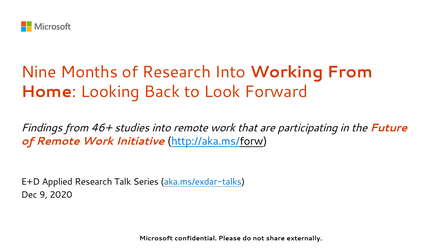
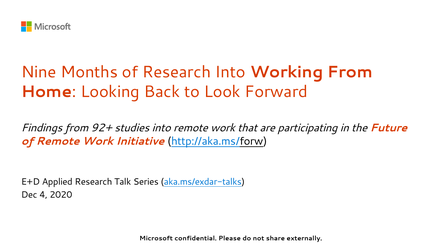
46+: 46+ -> 92+ (102, 128)
9: 9 -> 4 (44, 195)
